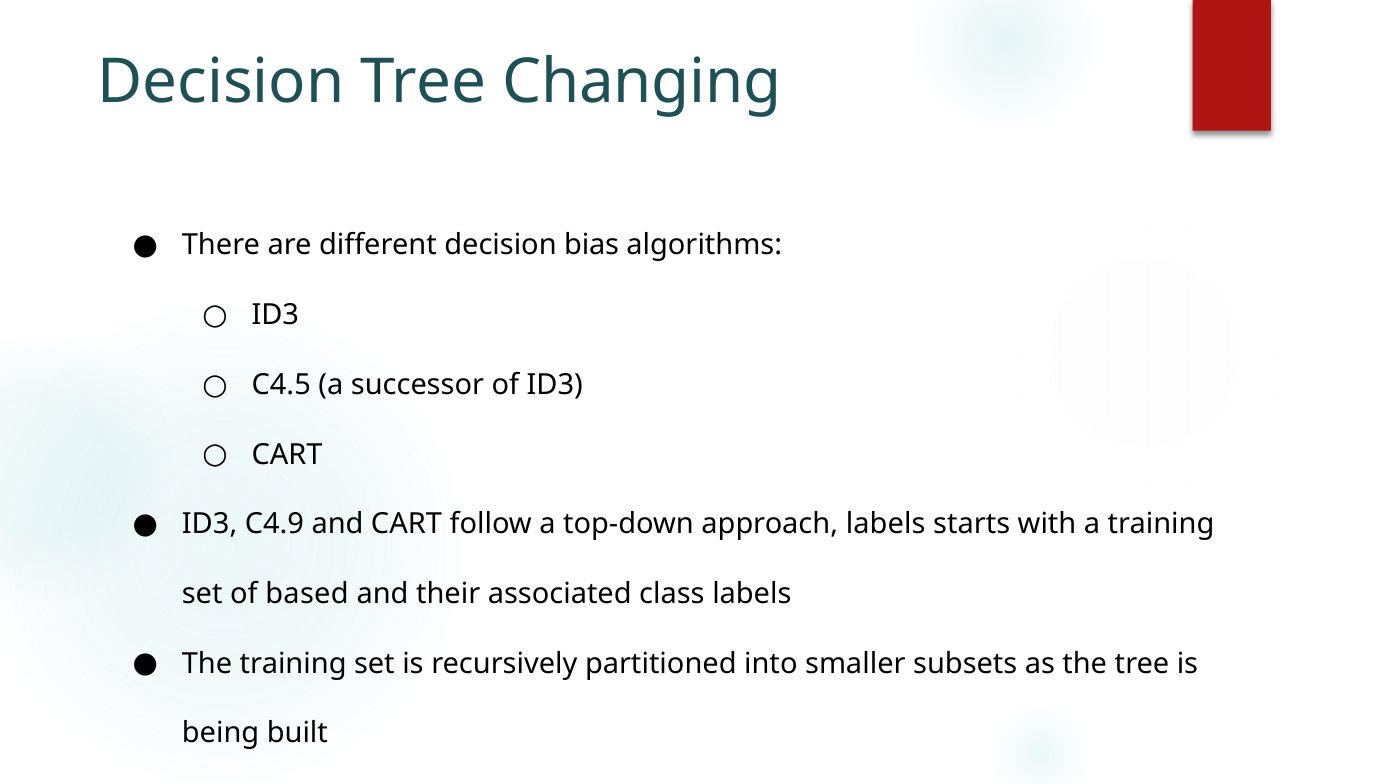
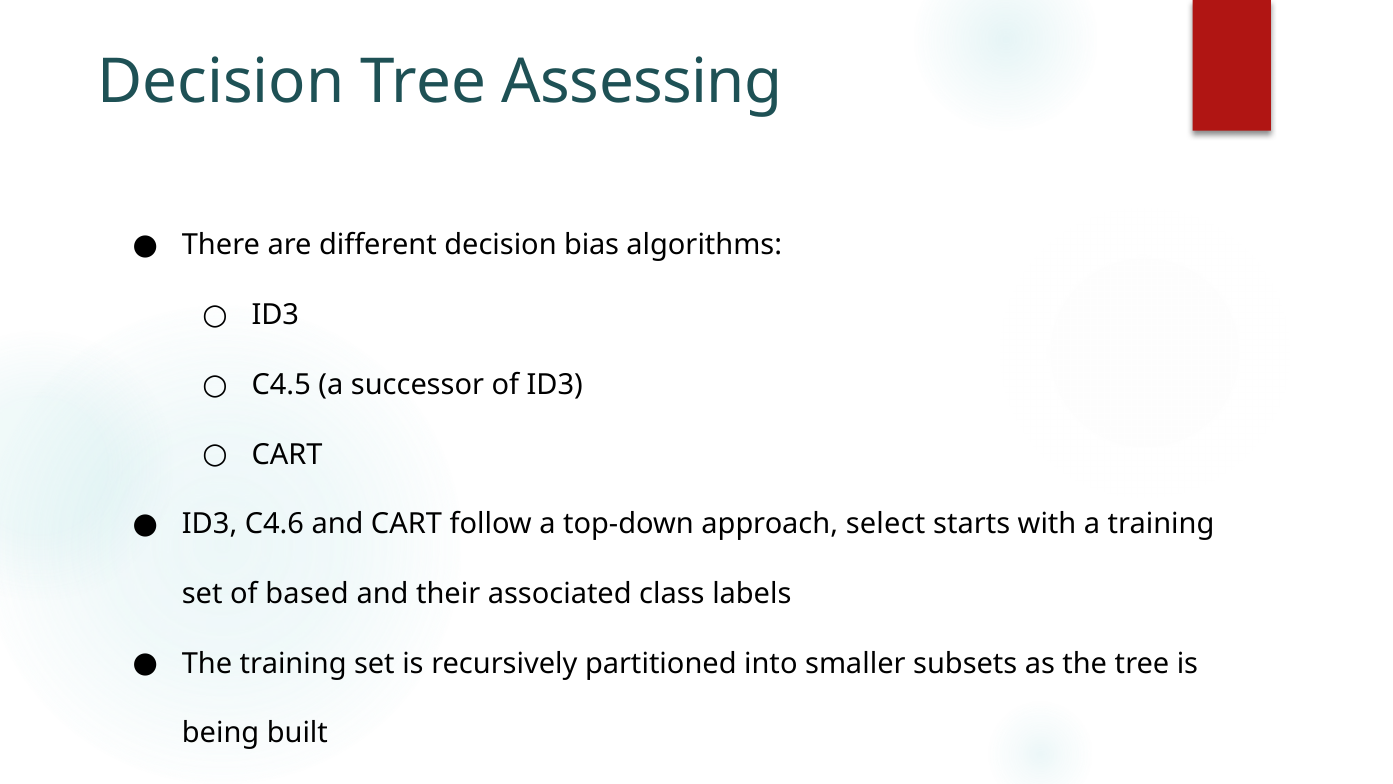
Changing: Changing -> Assessing (642, 82)
C4.9: C4.9 -> C4.6 (274, 524)
approach labels: labels -> select (886, 524)
